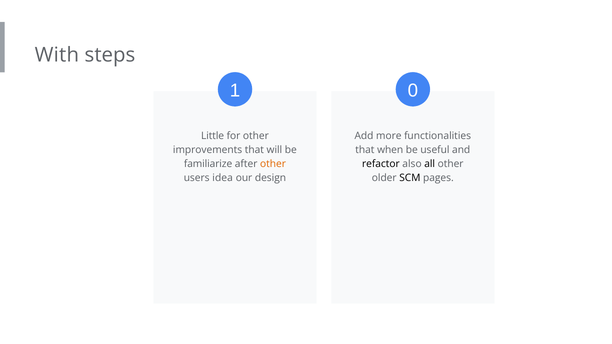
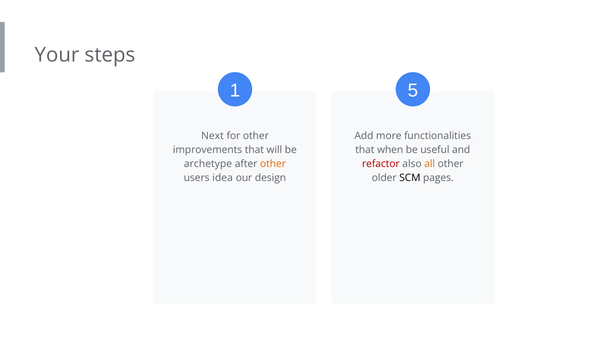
With: With -> Your (57, 55)
0: 0 -> 5 (413, 91)
Little: Little -> Next (213, 136)
familiarize: familiarize -> archetype (208, 164)
refactor colour: black -> red (381, 164)
all colour: black -> orange (430, 164)
